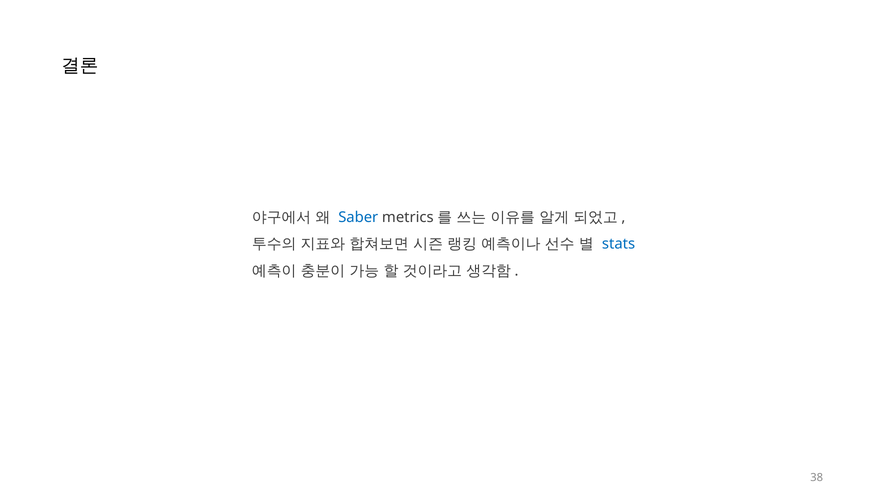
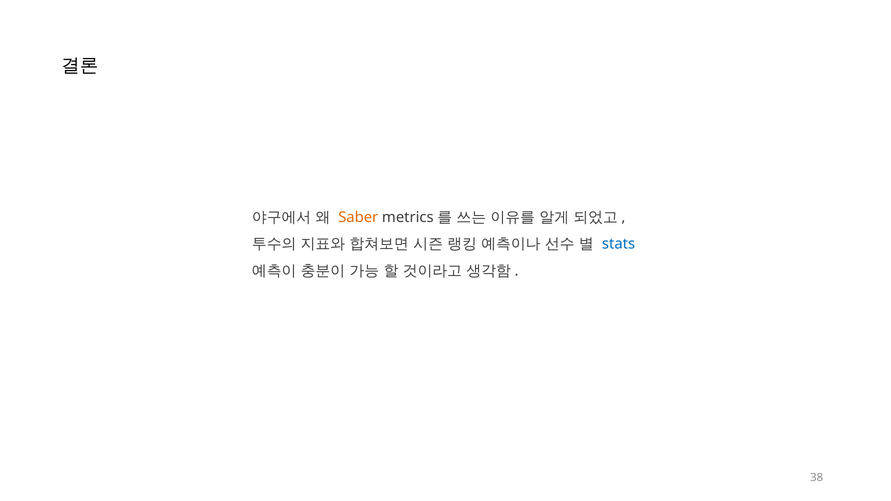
Saber colour: blue -> orange (358, 217)
